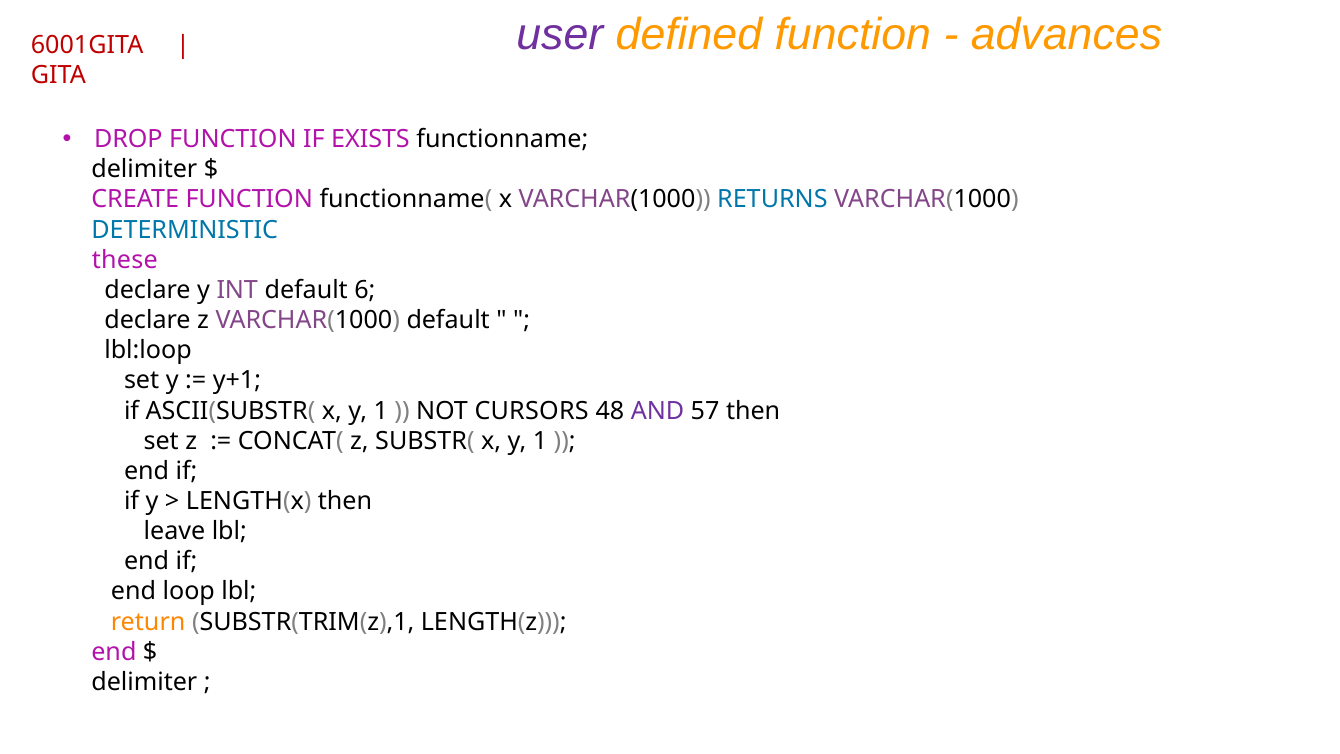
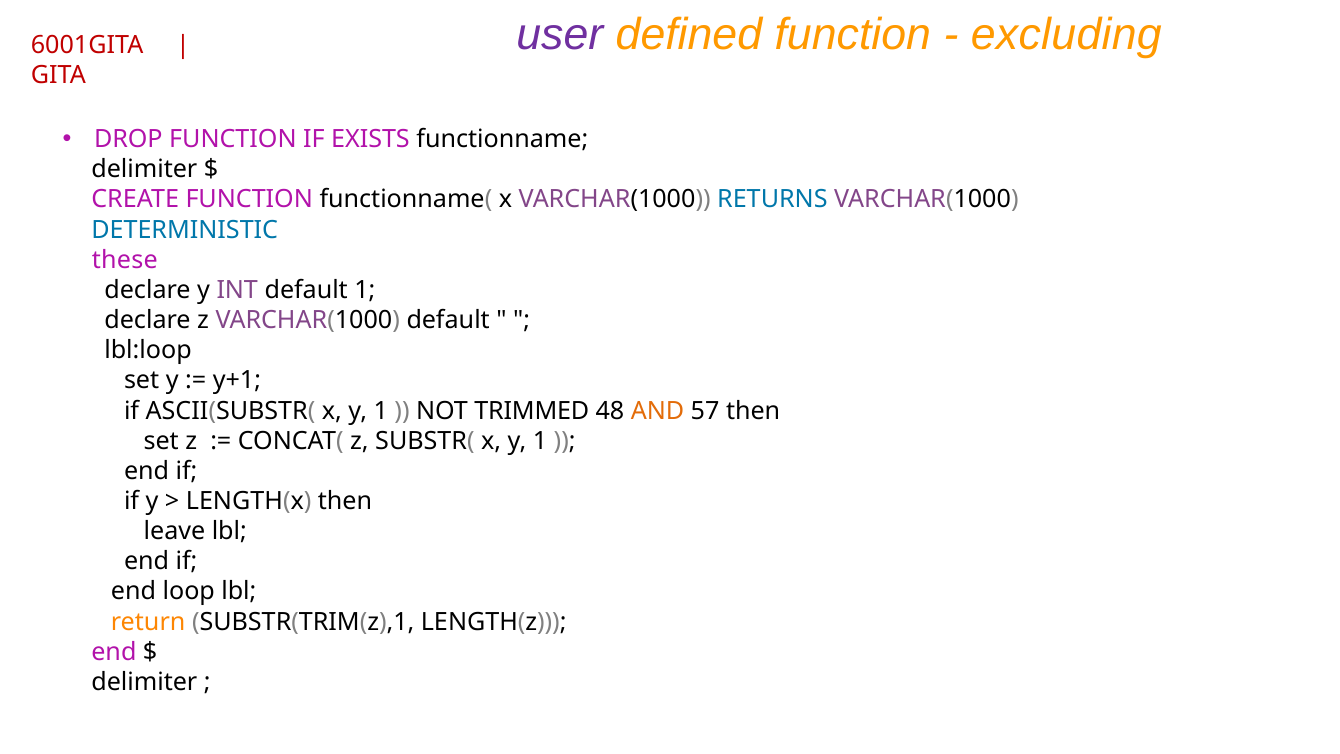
advances: advances -> excluding (1066, 35)
default 6: 6 -> 1 (365, 290)
CURSORS: CURSORS -> TRIMMED (532, 411)
AND colour: purple -> orange (658, 411)
